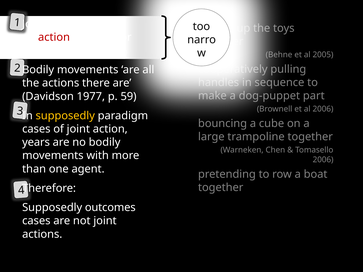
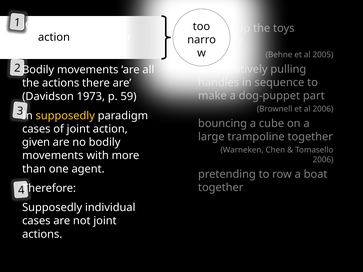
action colour: red -> black (54, 37)
1977: 1977 -> 1973 (91, 96)
years: years -> given (36, 142)
outcomes: outcomes -> individual (110, 208)
